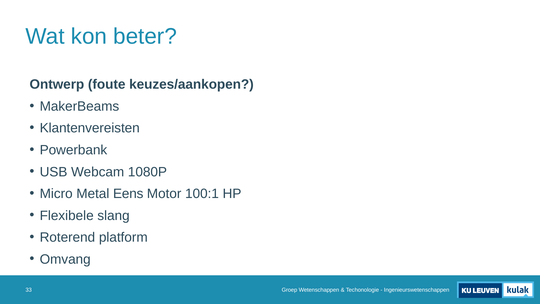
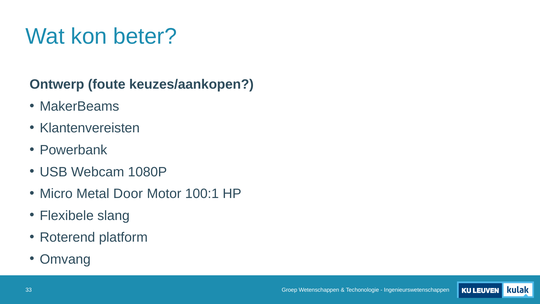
Eens: Eens -> Door (128, 194)
